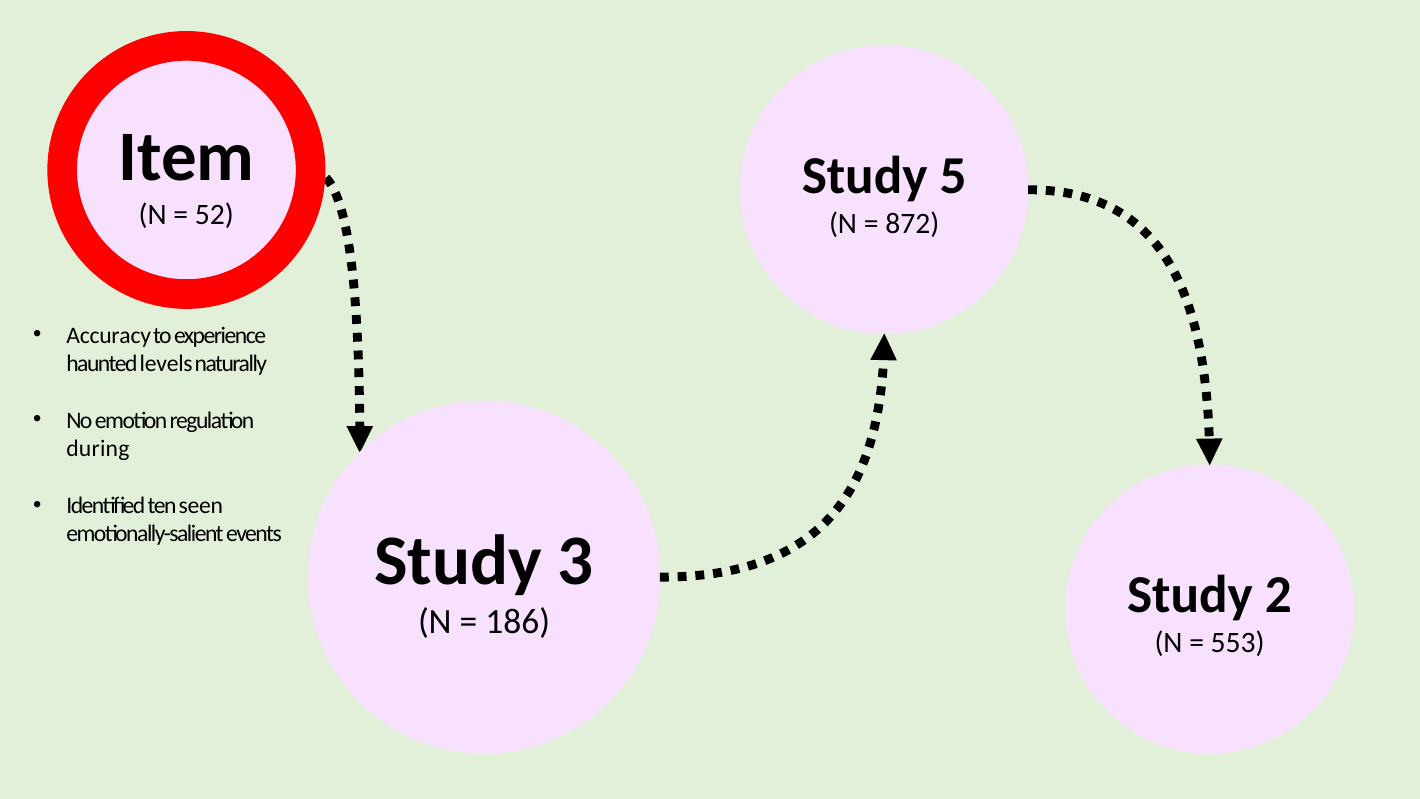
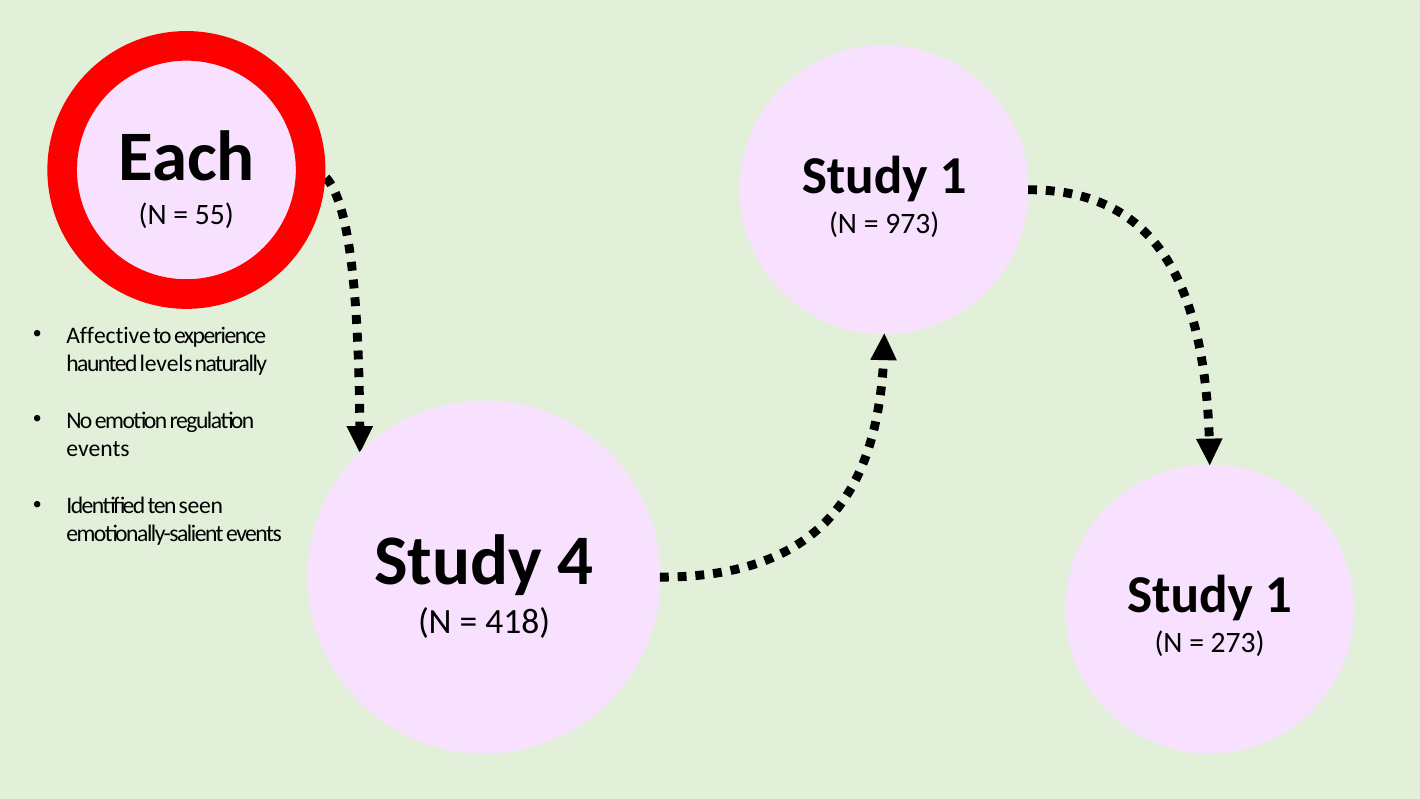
Item: Item -> Each (186, 157)
5: 5 -> 1 (953, 176)
52: 52 -> 55 (214, 215)
872: 872 -> 973 (912, 224)
Accuracy: Accuracy -> Affective (109, 335)
during: during -> events (98, 449)
3: 3 -> 4 (576, 561)
2: 2 -> 1 (1278, 595)
186: 186 -> 418 (518, 622)
553: 553 -> 273 (1238, 643)
